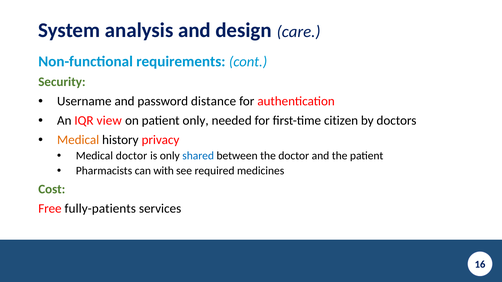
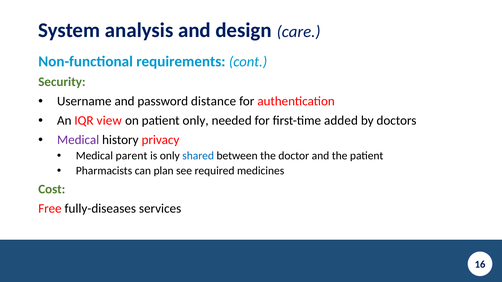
citizen: citizen -> added (341, 121)
Medical colour: orange -> purple (78, 140)
Medical doctor: doctor -> parent (131, 156)
with: with -> plan (164, 171)
fully-patients: fully-patients -> fully-diseases (100, 209)
